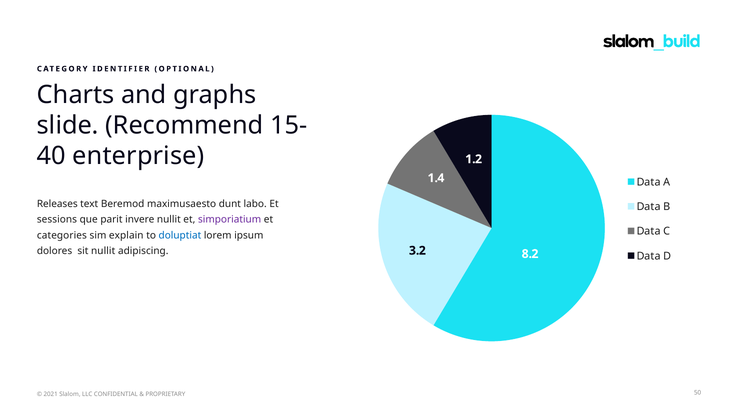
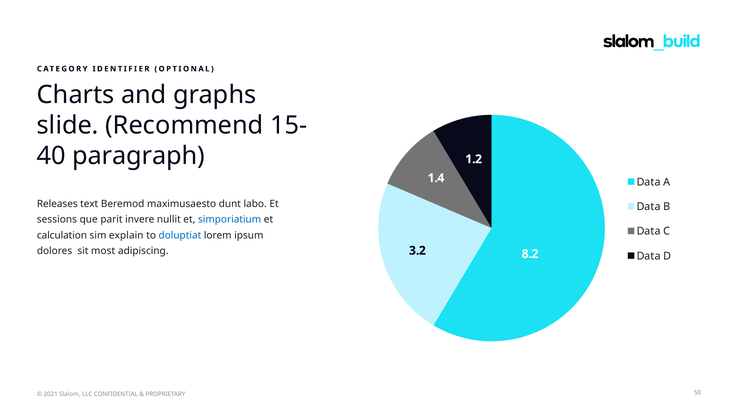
enterprise: enterprise -> paragraph (139, 156)
simporiatium colour: purple -> blue (230, 220)
categories: categories -> calculation (62, 235)
sit nullit: nullit -> most (103, 251)
